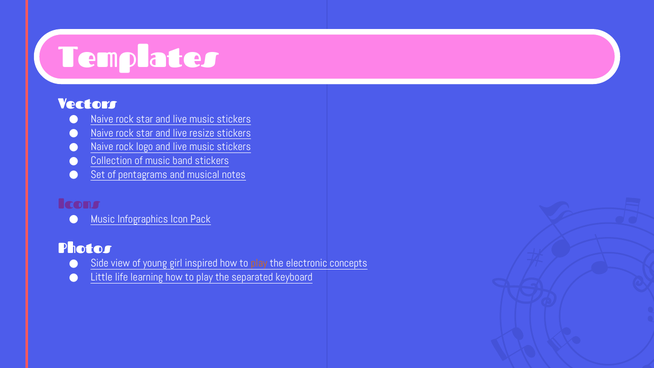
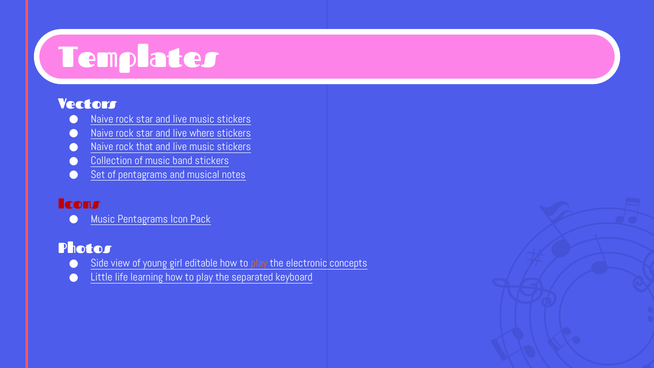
resize: resize -> where (202, 133)
logo: logo -> that (145, 147)
Icons colour: purple -> red (79, 204)
Music Infographics: Infographics -> Pentagrams (143, 219)
inspired: inspired -> editable (201, 263)
